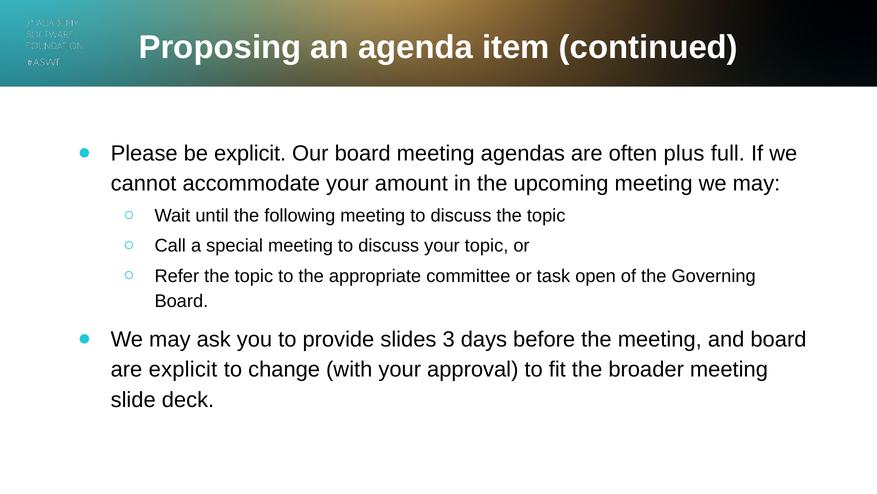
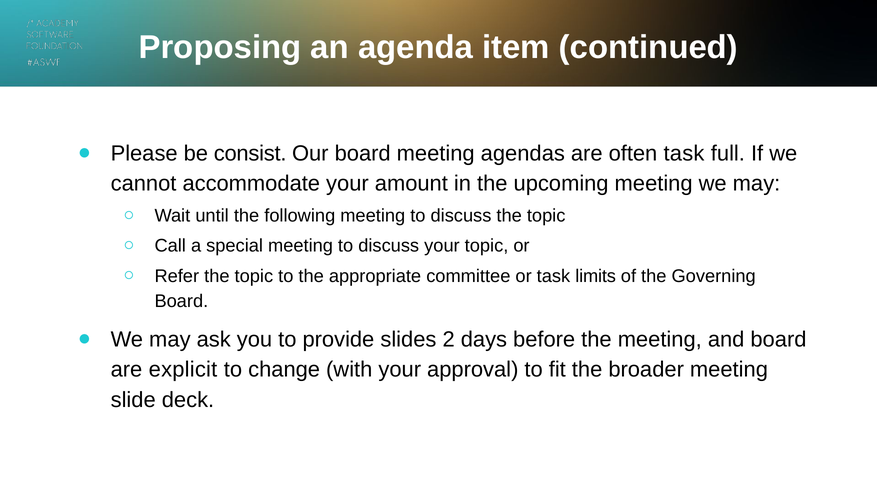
be explicit: explicit -> consist (250, 153)
often plus: plus -> task (684, 153)
open: open -> limits (596, 276)
3: 3 -> 2 (449, 339)
